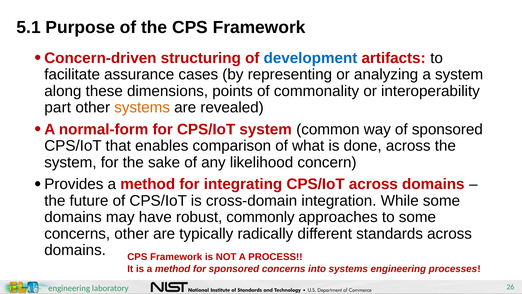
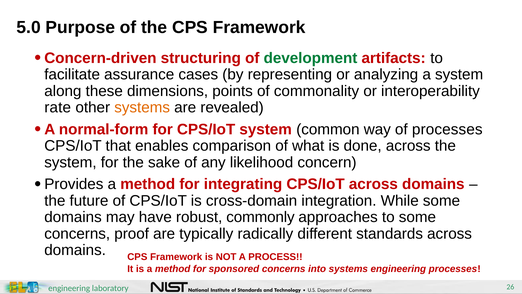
5.1: 5.1 -> 5.0 (29, 27)
development colour: blue -> green (310, 58)
part: part -> rate (58, 107)
of sponsored: sponsored -> processes (447, 129)
concerns other: other -> proof (132, 233)
